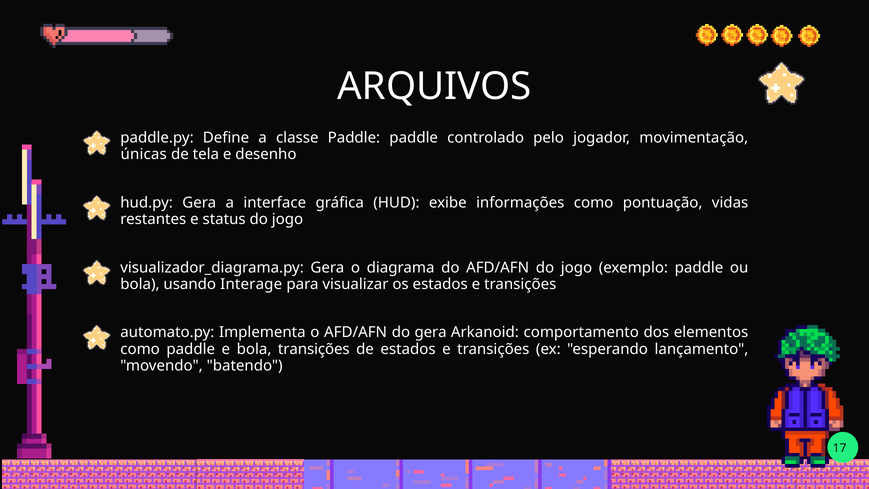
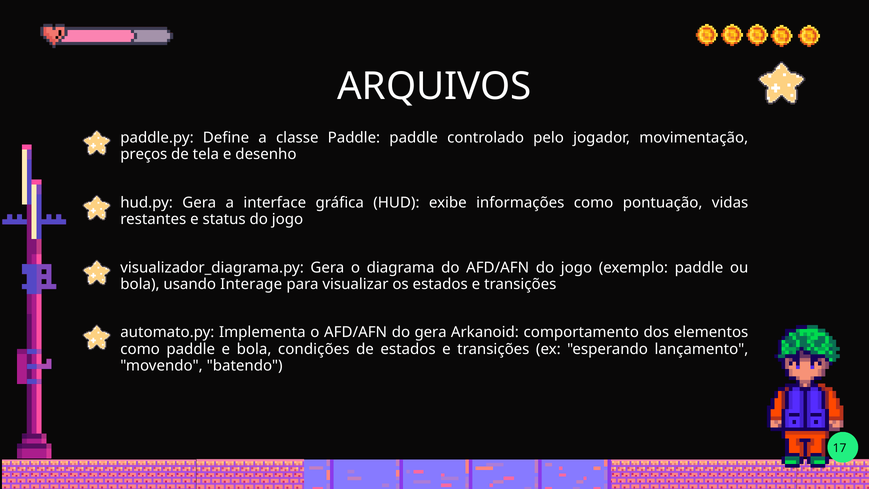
únicas: únicas -> preços (144, 154)
bola transições: transições -> condições (314, 349)
